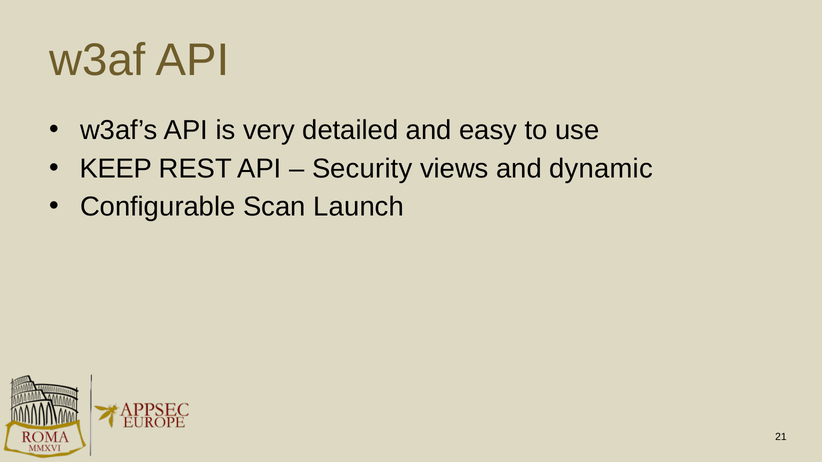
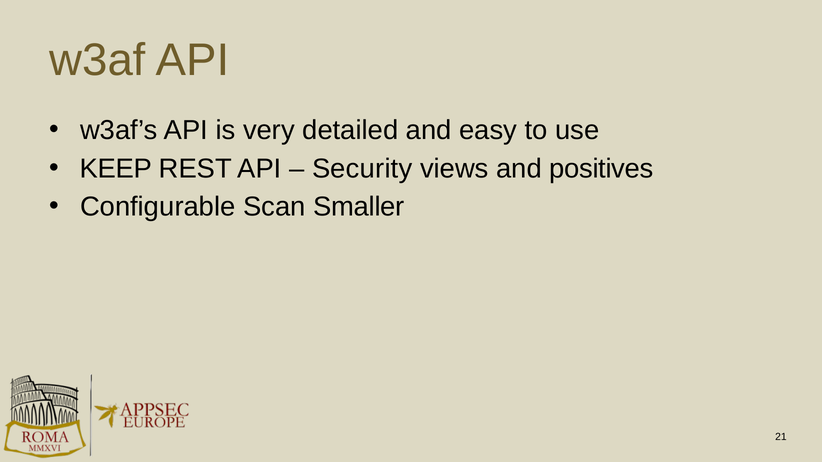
dynamic: dynamic -> positives (601, 169)
Launch: Launch -> Smaller (359, 207)
